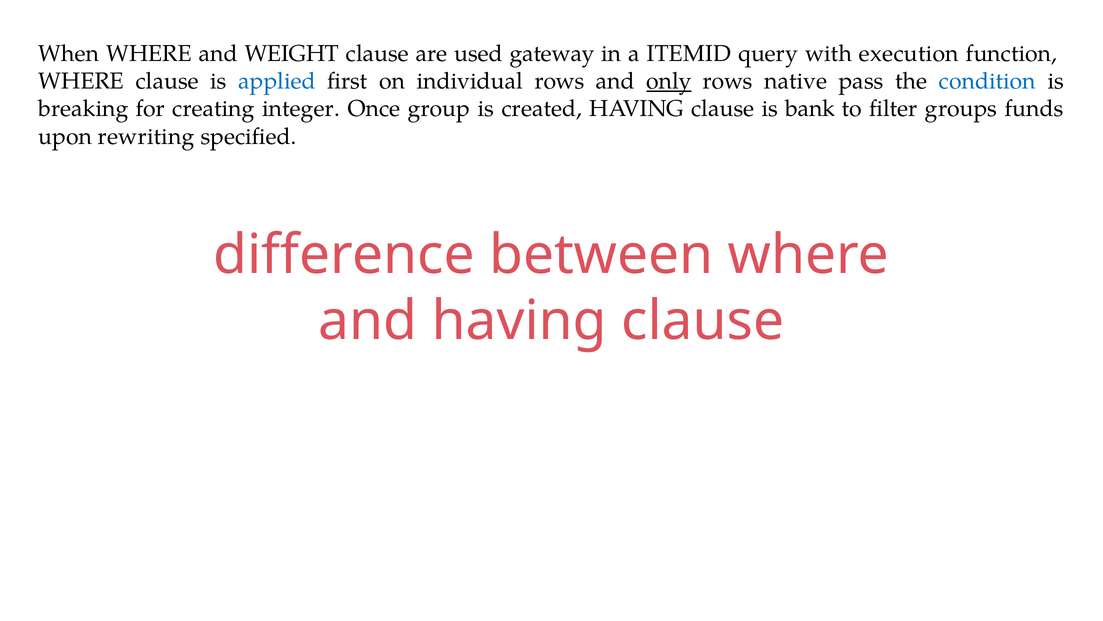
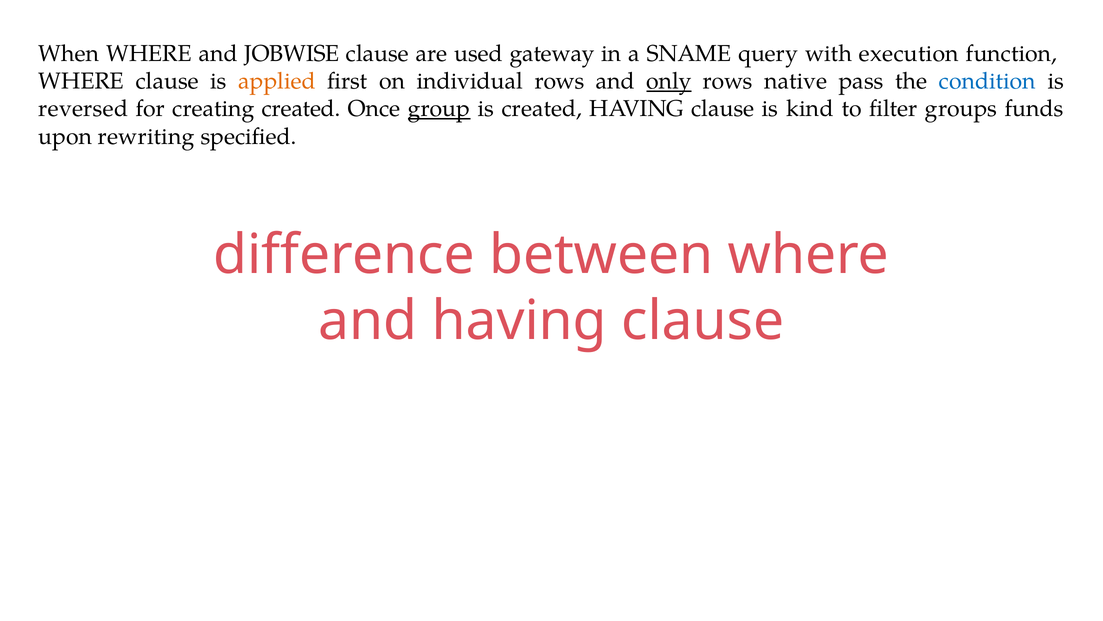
WEIGHT: WEIGHT -> JOBWISE (292, 54)
ITEMID: ITEMID -> SNAME (689, 54)
applied colour: blue -> orange (277, 81)
breaking: breaking -> reversed (83, 109)
creating integer: integer -> created (301, 109)
group underline: none -> present (439, 109)
bank: bank -> kind (810, 109)
